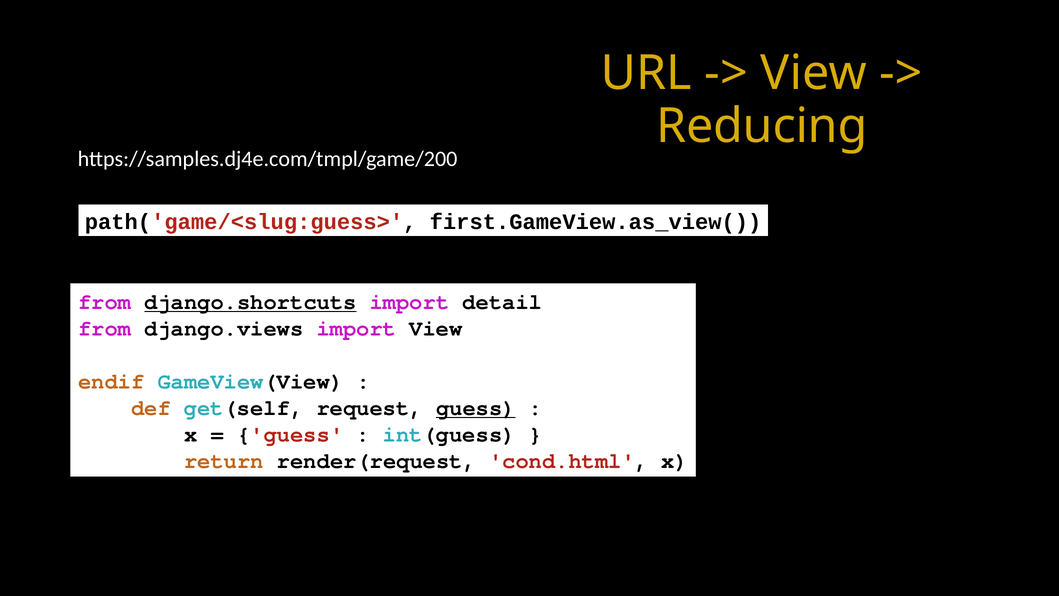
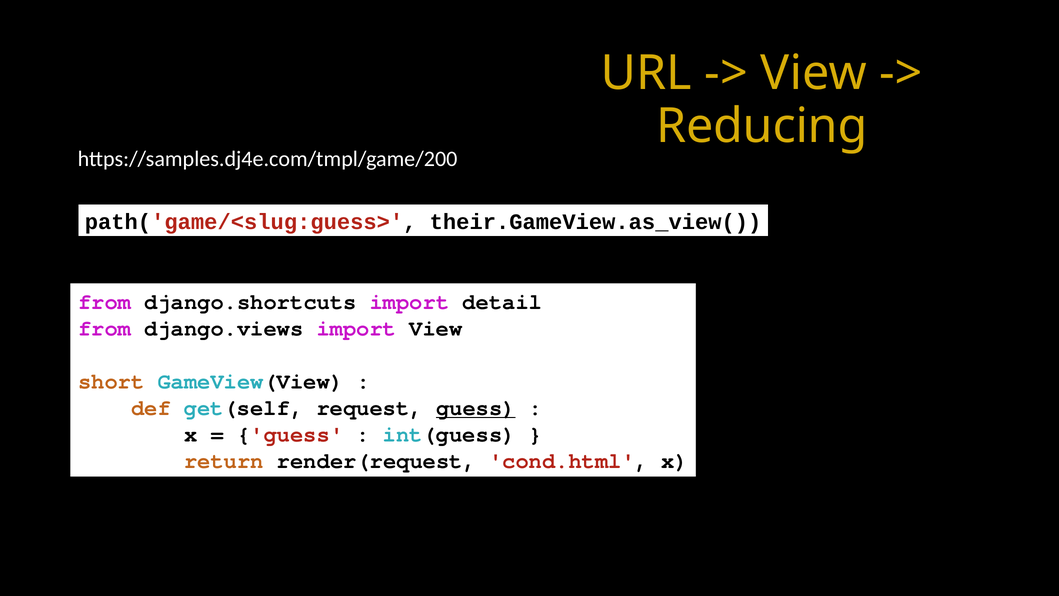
first.GameView.as_view(: first.GameView.as_view( -> their.GameView.as_view( (596, 222)
django.shortcuts underline: present -> none (250, 302)
endif: endif -> short (111, 381)
